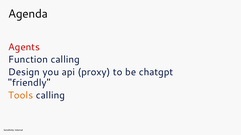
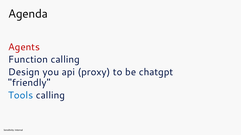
Tools colour: orange -> blue (21, 96)
